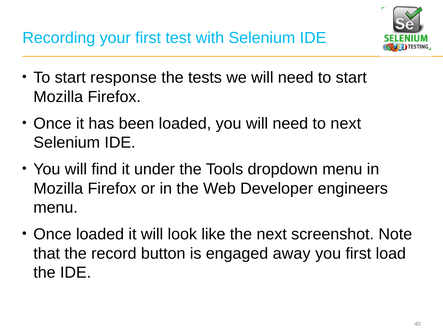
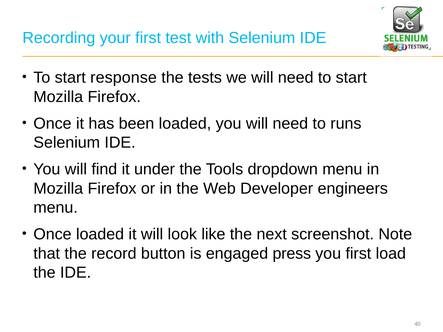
to next: next -> runs (346, 124)
away: away -> press (292, 254)
